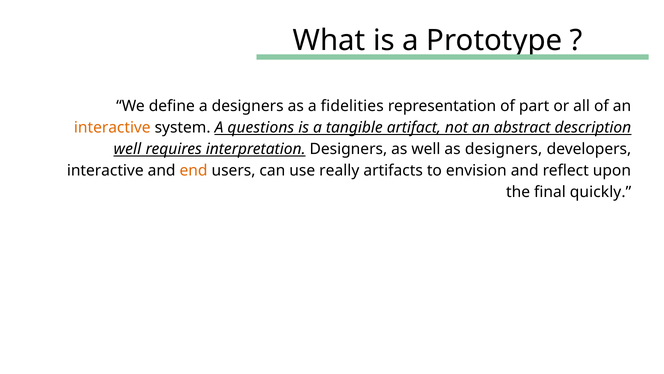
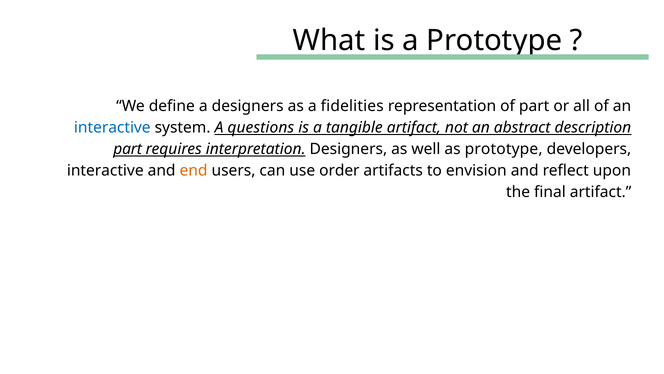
interactive colour: orange -> blue (112, 127)
well: well -> part (128, 149)
as designers: designers -> prototype (504, 149)
really: really -> order (339, 170)
final quickly: quickly -> artifact (601, 192)
